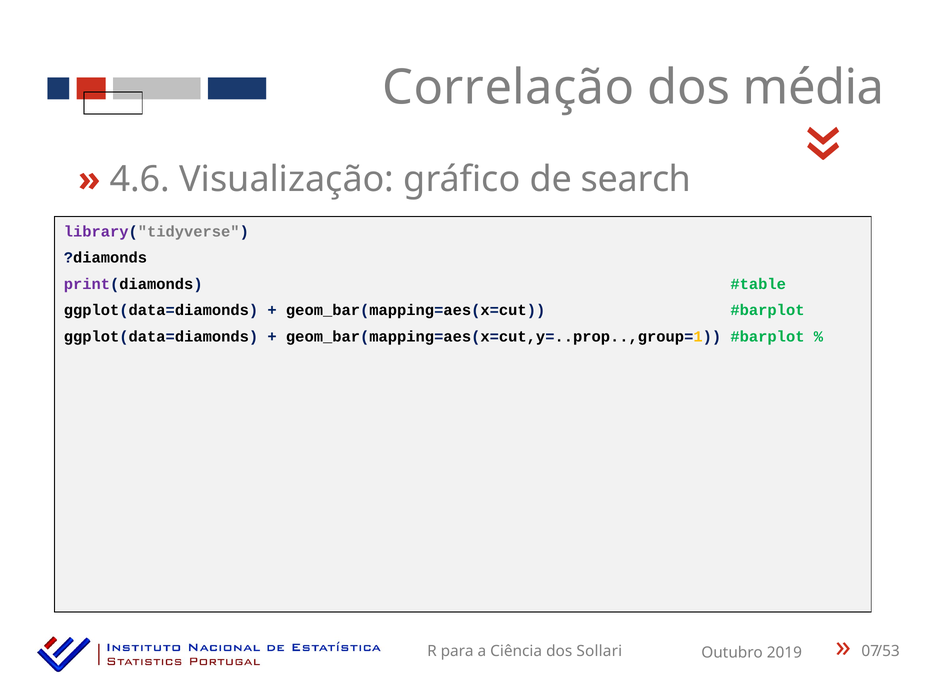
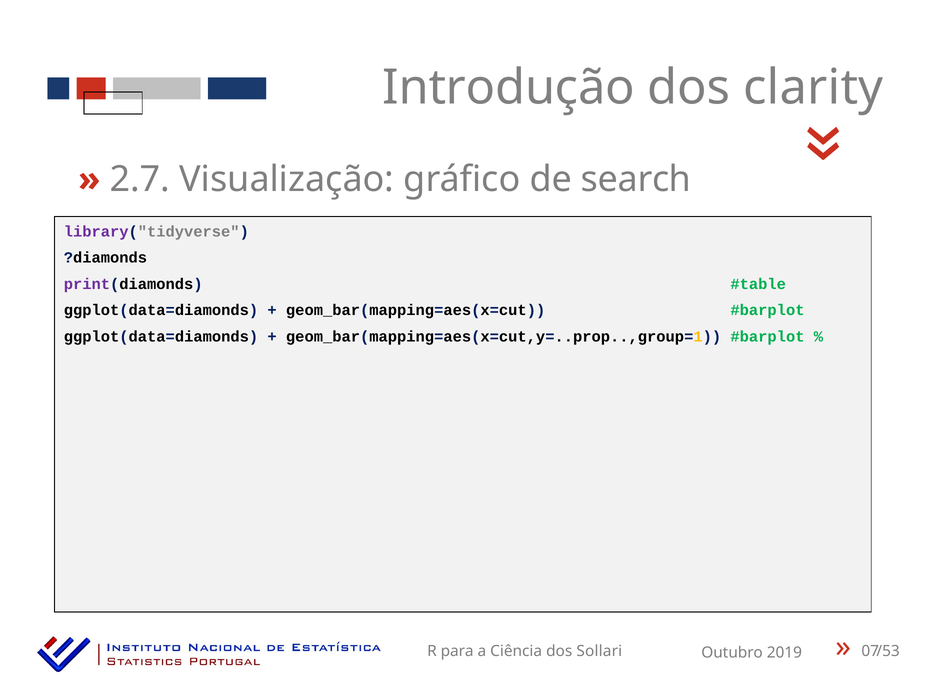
Correlação: Correlação -> Introdução (509, 88)
média: média -> clarity (813, 88)
4.6: 4.6 -> 2.7 (140, 179)
